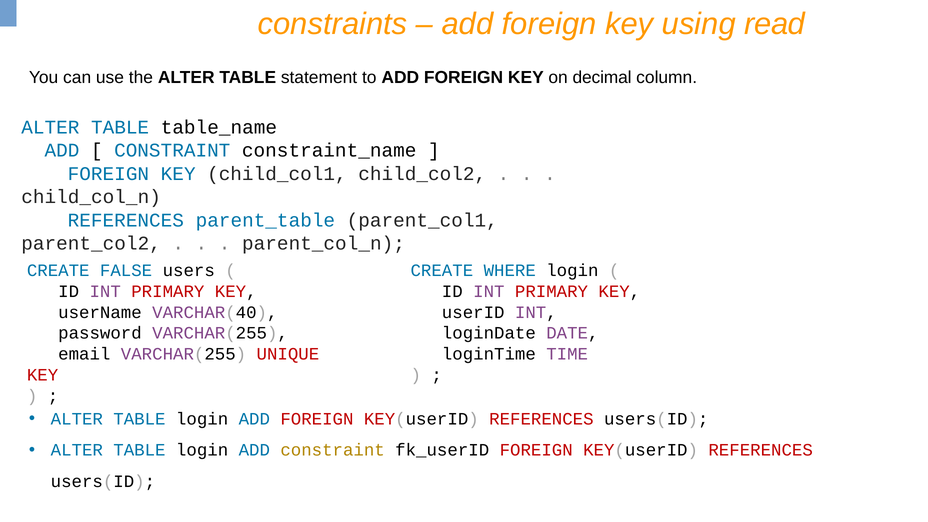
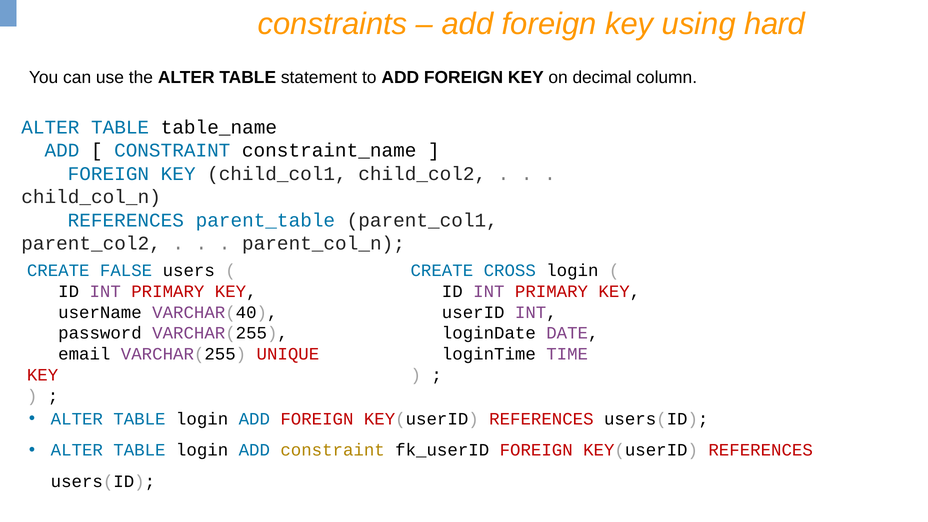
read: read -> hard (775, 24)
WHERE: WHERE -> CROSS (510, 271)
